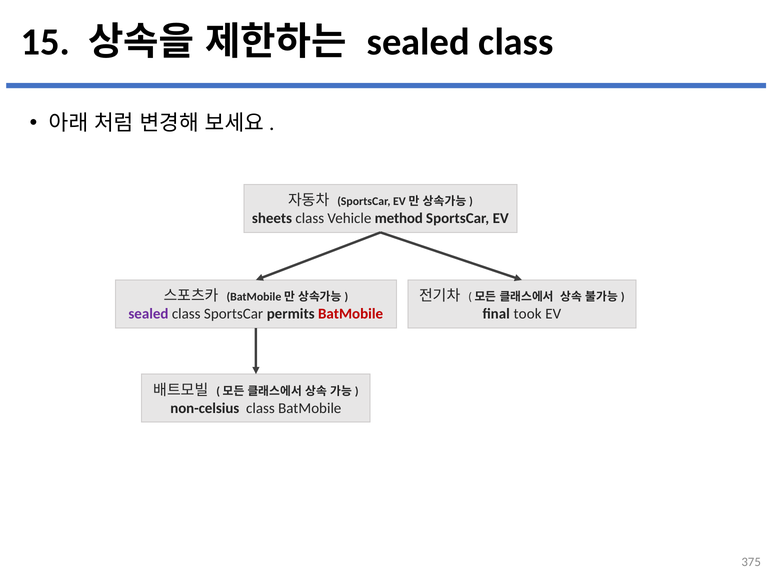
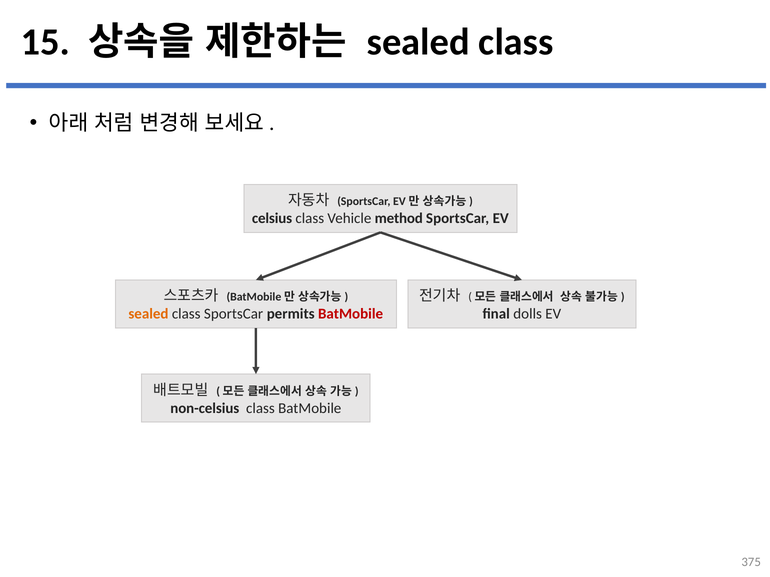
sheets: sheets -> celsius (272, 219)
sealed colour: purple -> orange (148, 314)
took: took -> dolls (528, 314)
